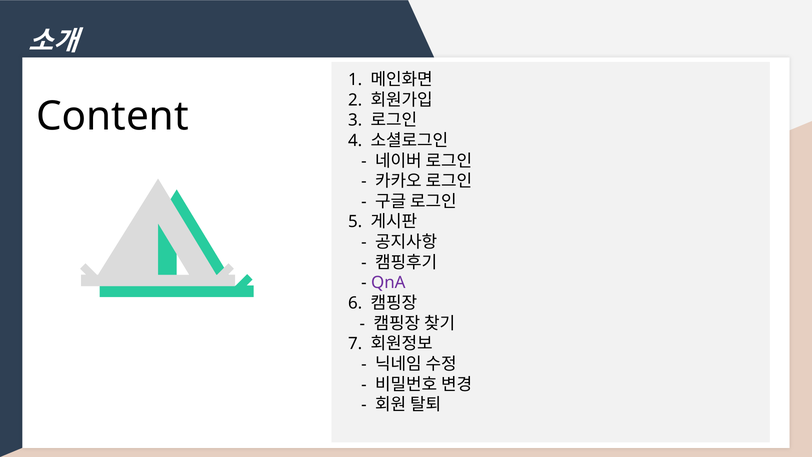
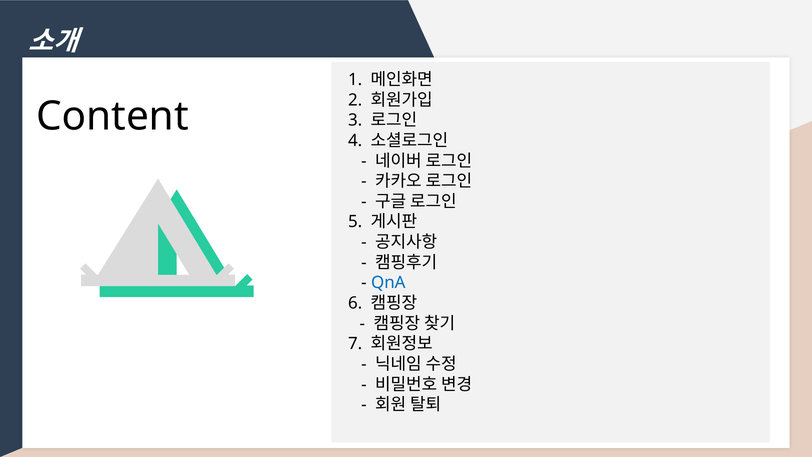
QnA colour: purple -> blue (388, 283)
